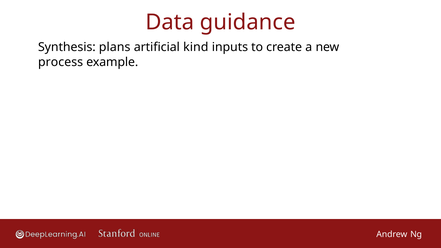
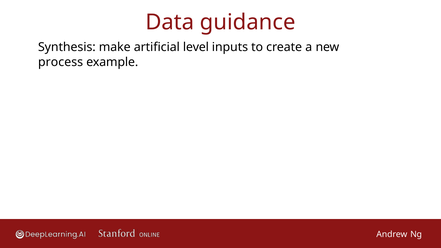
plans: plans -> make (115, 47)
kind: kind -> level (196, 47)
